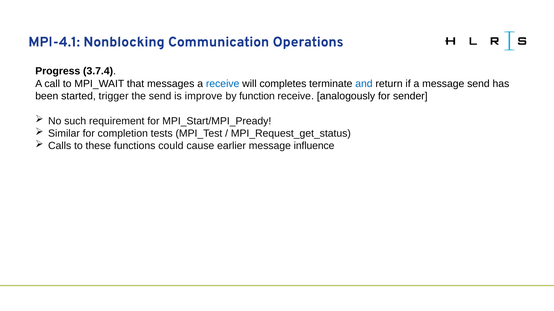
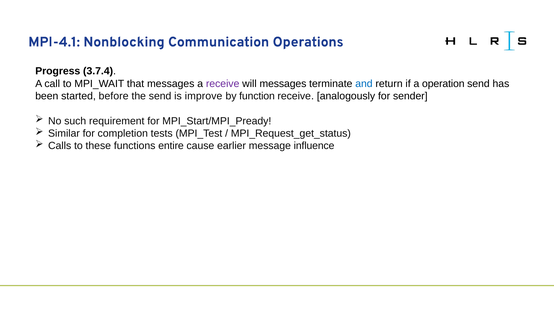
receive colour: blue -> purple (223, 84)
will completes: completes -> messages (283, 84)
a message: message -> operation (443, 84)
trigger: trigger -> before (114, 96)
could: could -> entire (171, 146)
